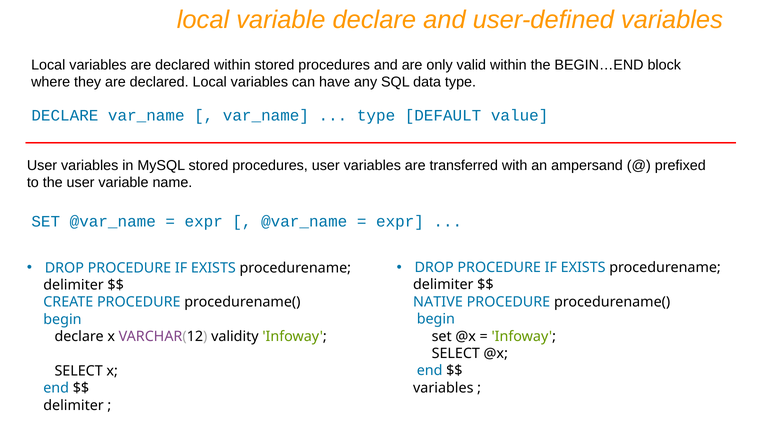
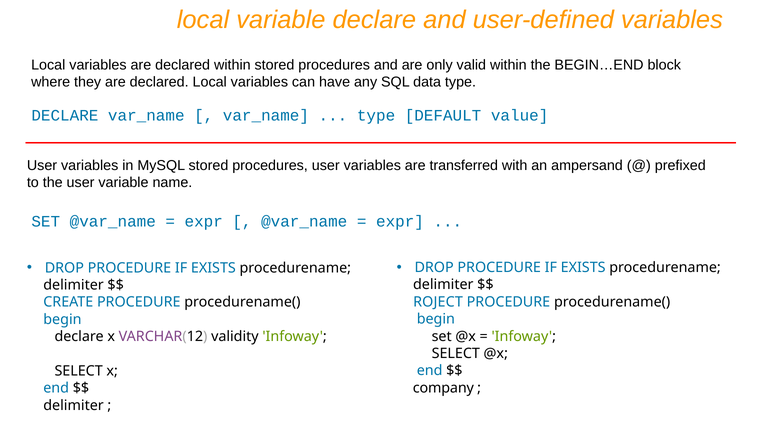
NATIVE: NATIVE -> ROJECT (438, 302)
variables: variables -> company (443, 388)
